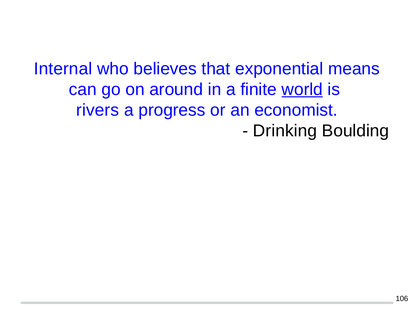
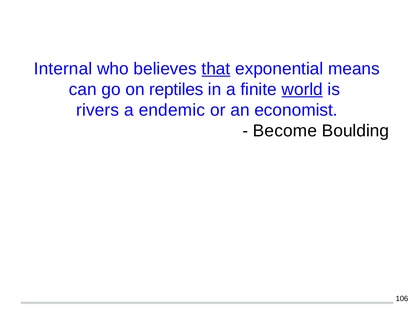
that underline: none -> present (216, 69)
around: around -> reptiles (176, 90)
progress: progress -> endemic (172, 110)
Drinking: Drinking -> Become (285, 131)
